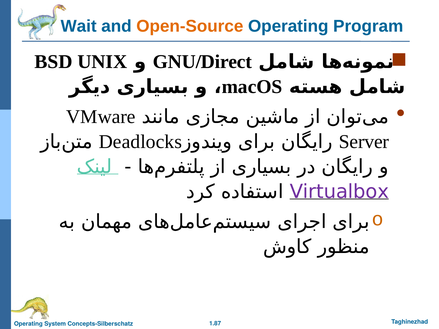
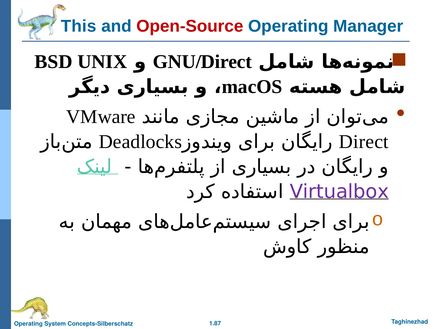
Wait: Wait -> This (79, 26)
Open-Source colour: orange -> red (190, 26)
Program: Program -> Manager (368, 26)
Server: Server -> Direct (364, 142)
